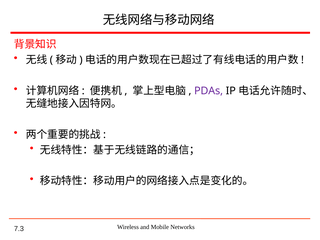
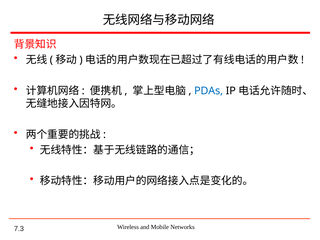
PDAs colour: purple -> blue (209, 91)
